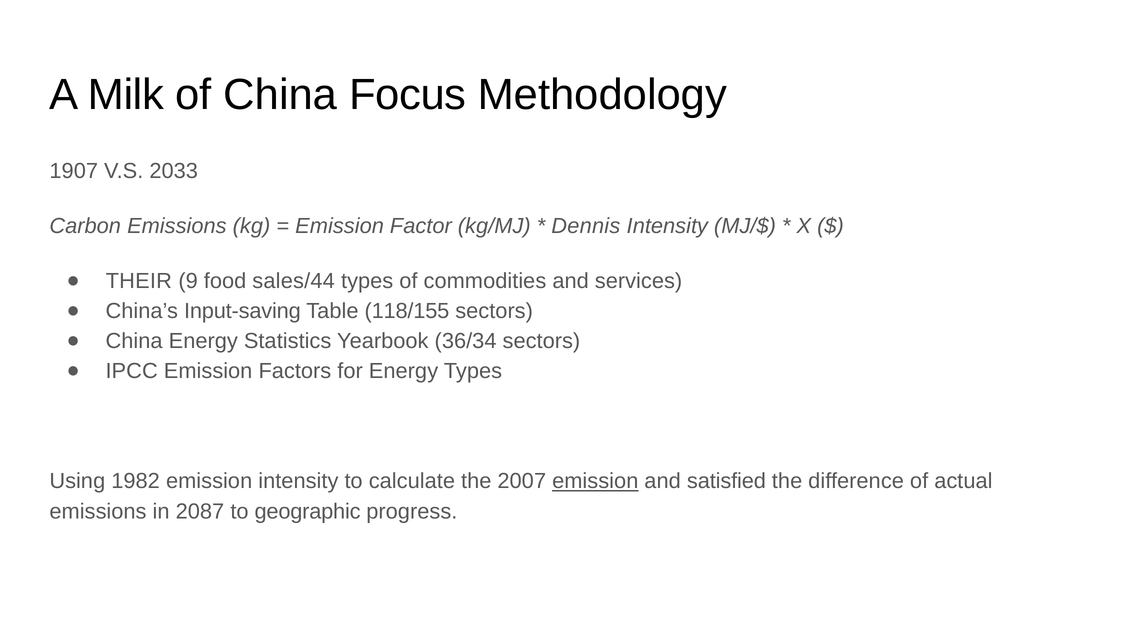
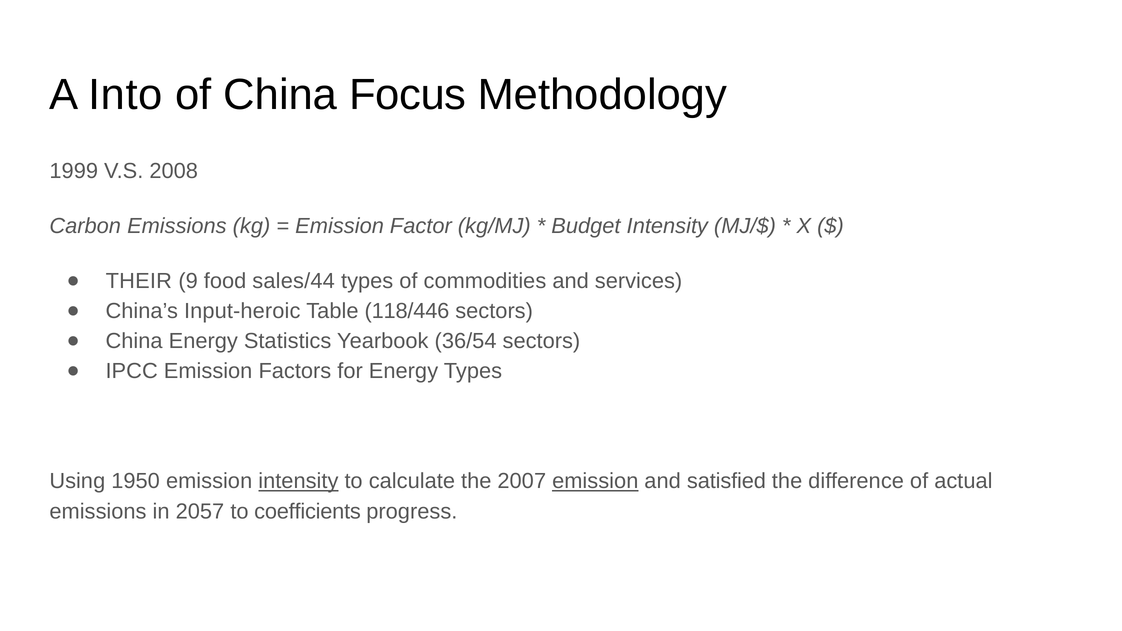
Milk: Milk -> Into (125, 95)
1907: 1907 -> 1999 (74, 171)
2033: 2033 -> 2008 (174, 171)
Dennis: Dennis -> Budget (586, 226)
Input-saving: Input-saving -> Input-heroic (242, 311)
118/155: 118/155 -> 118/446 (407, 311)
36/34: 36/34 -> 36/54 (466, 341)
1982: 1982 -> 1950 (136, 481)
intensity underline: none -> present (298, 481)
2087: 2087 -> 2057 (200, 511)
geographic: geographic -> coefficients (308, 511)
